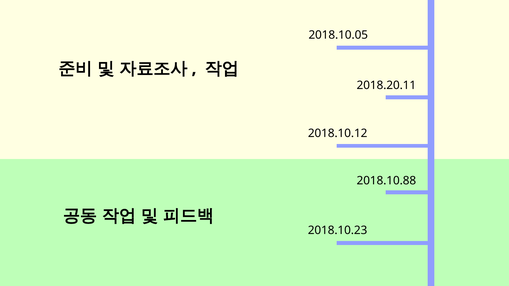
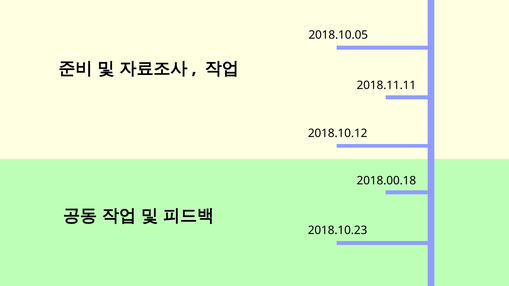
2018.20.11: 2018.20.11 -> 2018.11.11 (386, 86)
2018.10.88: 2018.10.88 -> 2018.00.18 (386, 181)
